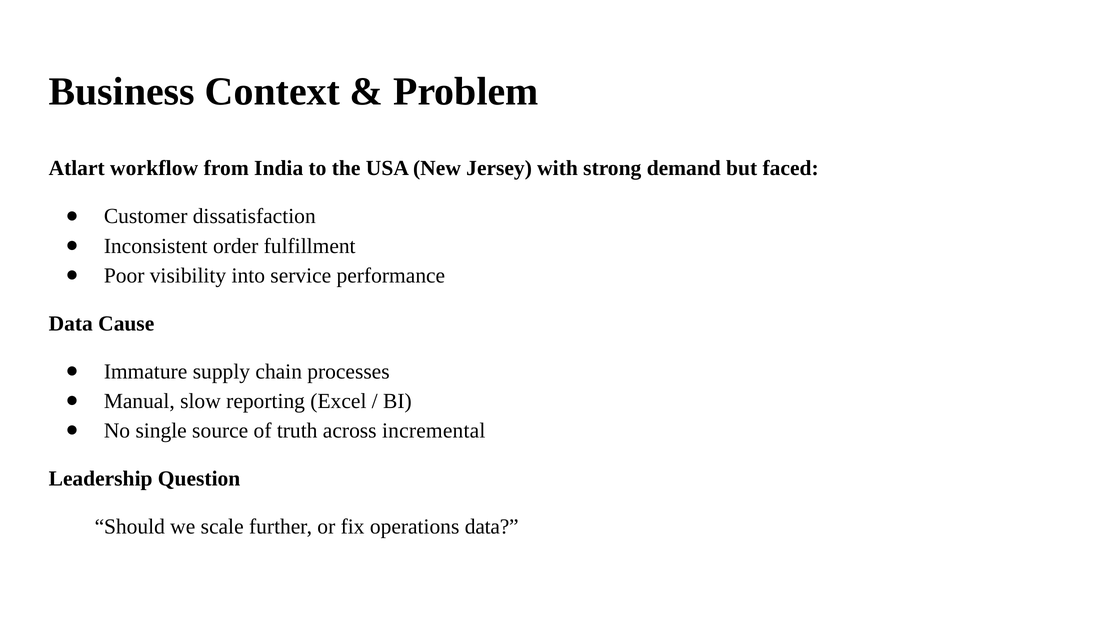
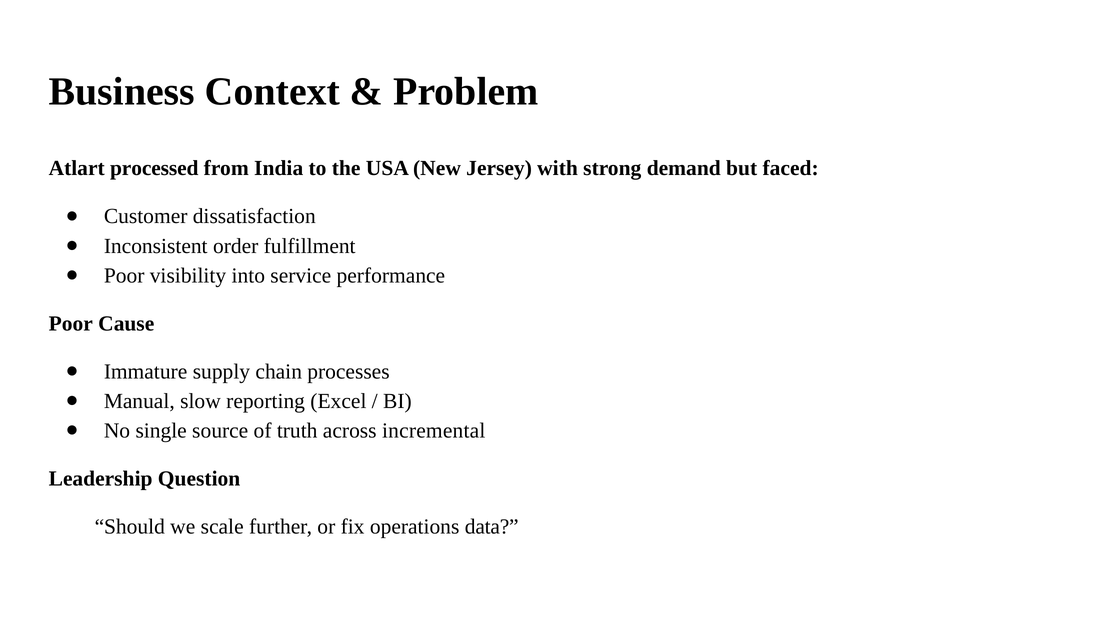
workflow: workflow -> processed (154, 168)
Data: Data -> Poor (71, 324)
